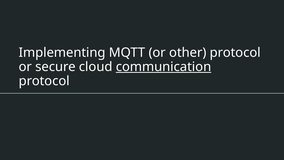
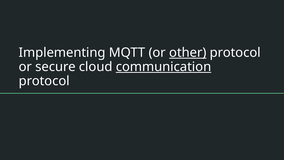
other underline: none -> present (188, 53)
